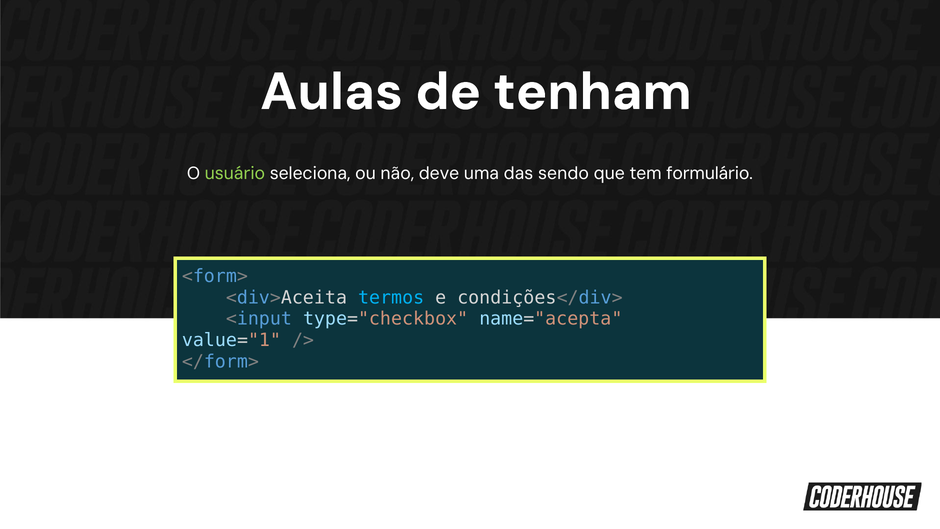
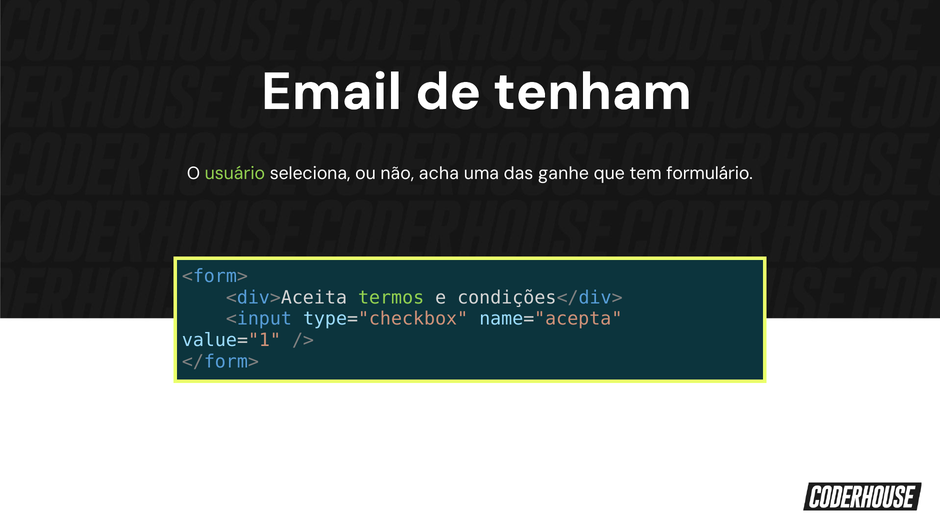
Aulas: Aulas -> Email (331, 92)
deve: deve -> acha (439, 173)
sendo: sendo -> ganhe (563, 173)
termos colour: light blue -> light green (391, 297)
